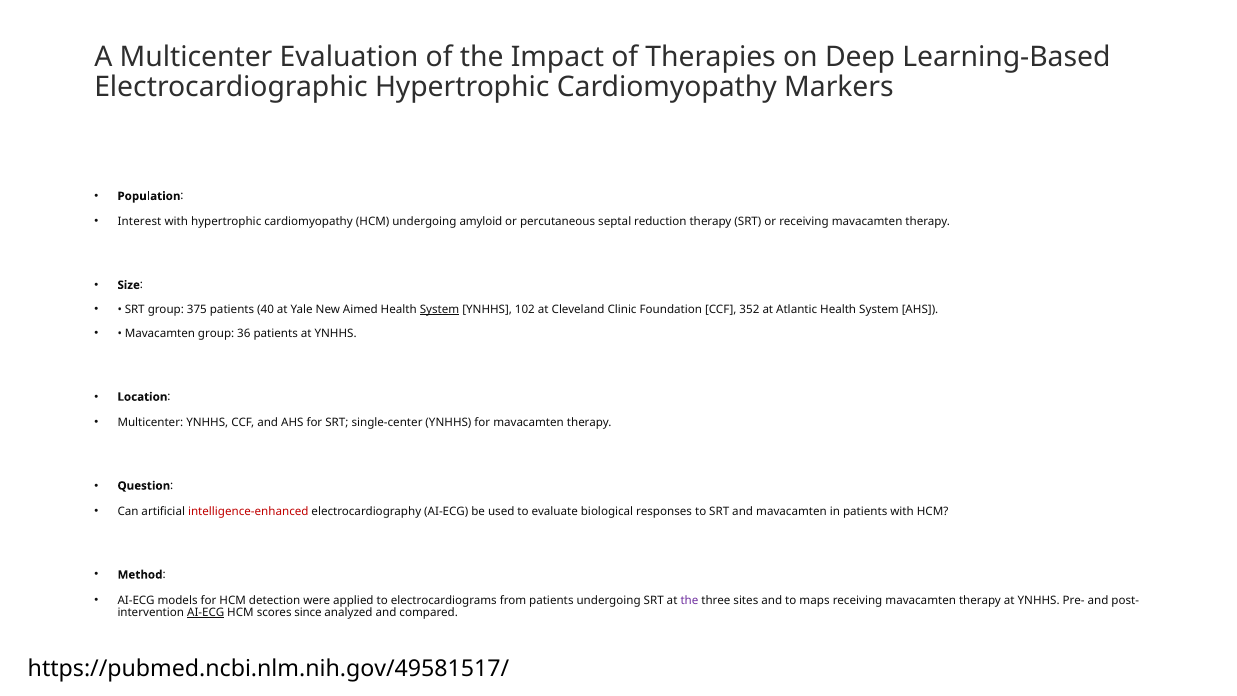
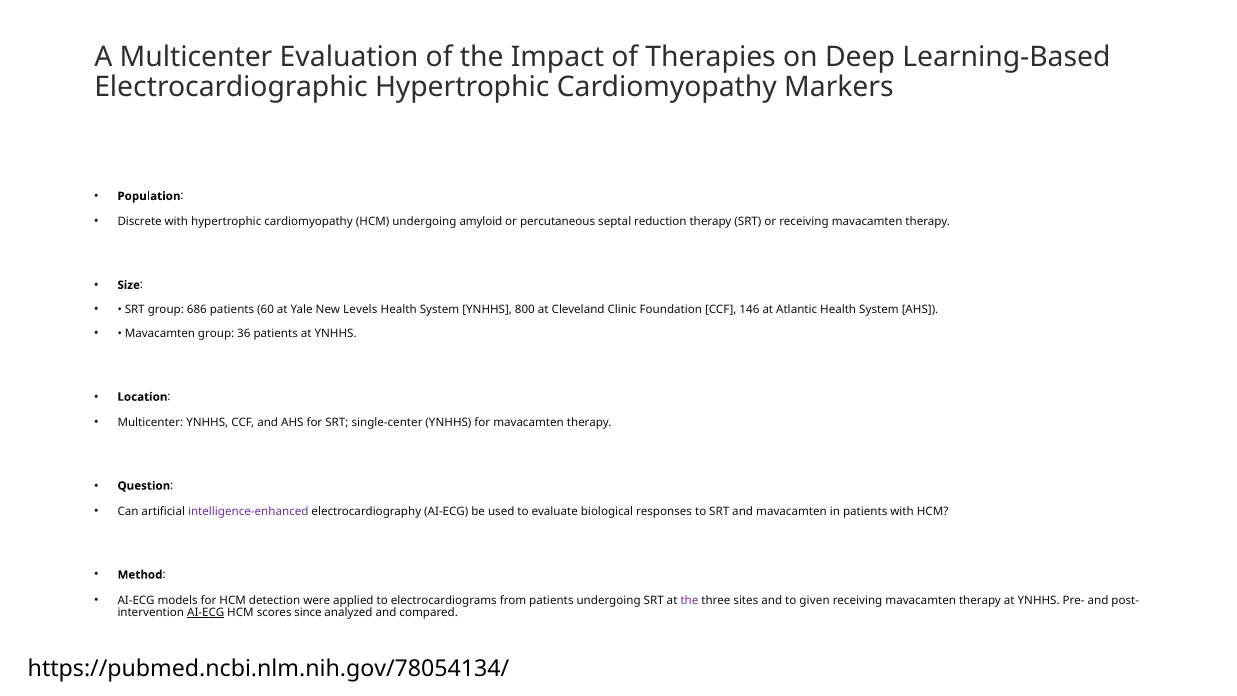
Interest: Interest -> Discrete (140, 222)
375: 375 -> 686 (197, 309)
40: 40 -> 60 (266, 309)
Aimed: Aimed -> Levels (360, 309)
System underline: present -> none (440, 309)
102: 102 -> 800 (525, 309)
352: 352 -> 146 (749, 309)
intelligence-enhanced colour: red -> purple (248, 511)
maps: maps -> given (815, 600)
https://pubmed.ncbi.nlm.nih.gov/49581517/: https://pubmed.ncbi.nlm.nih.gov/49581517/ -> https://pubmed.ncbi.nlm.nih.gov/78054134/ (268, 669)
